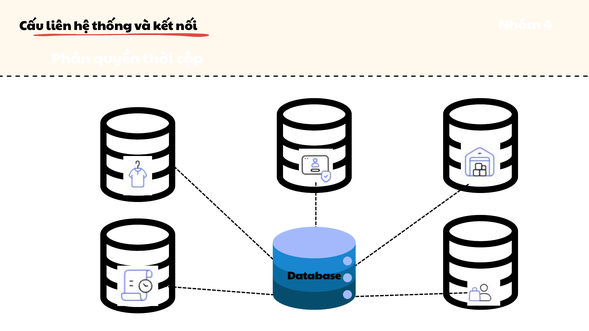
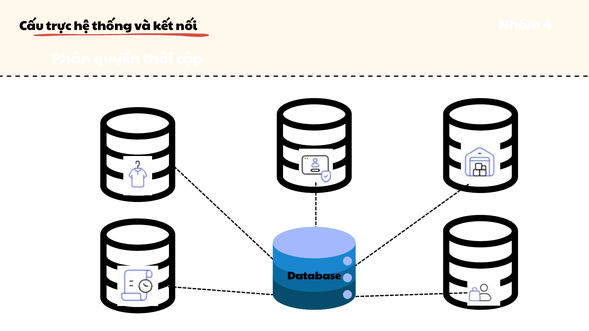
liên: liên -> trực (59, 26)
